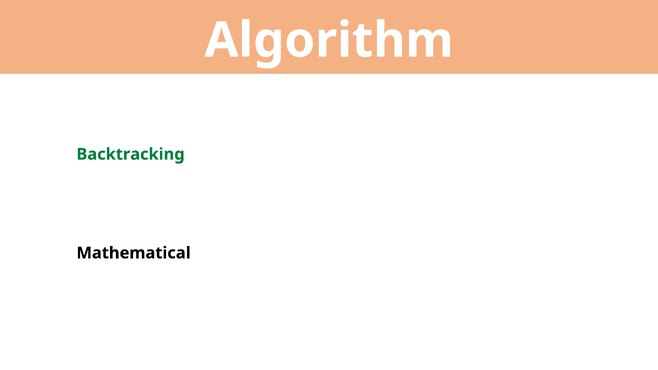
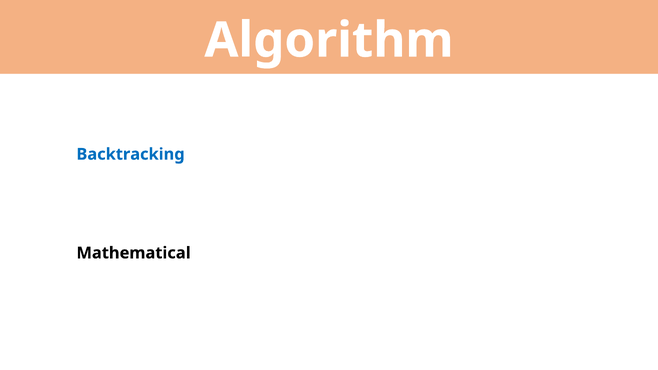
Backtracking colour: green -> blue (131, 154)
